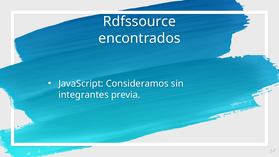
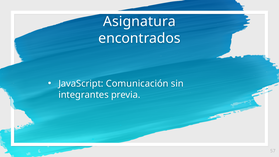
Rdfssource: Rdfssource -> Asignatura (139, 22)
Consideramos: Consideramos -> Comunicación (137, 84)
